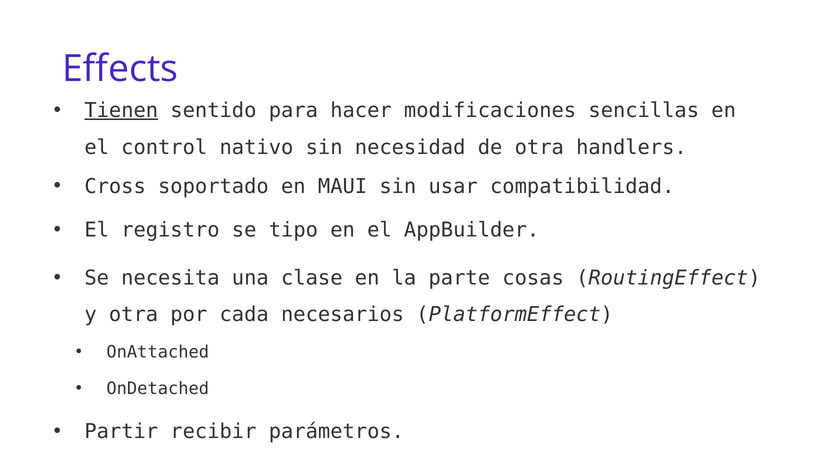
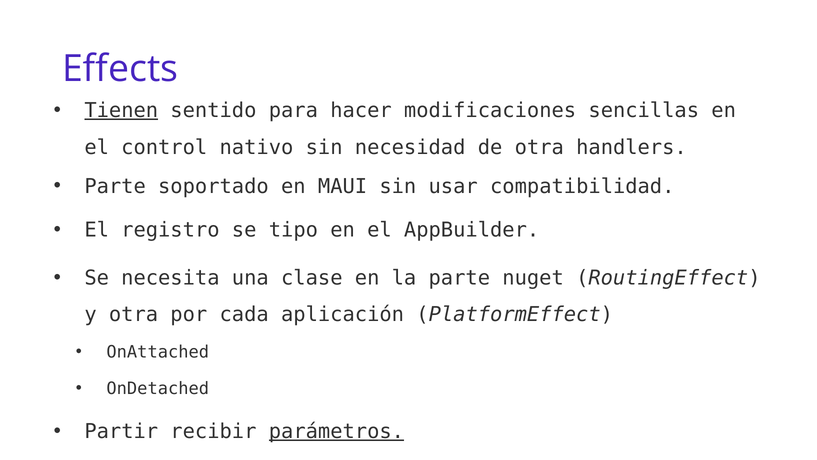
Cross: Cross -> Parte (115, 186)
cosas: cosas -> nuget (533, 278)
necesarios: necesarios -> aplicación (343, 314)
parámetros underline: none -> present (336, 431)
